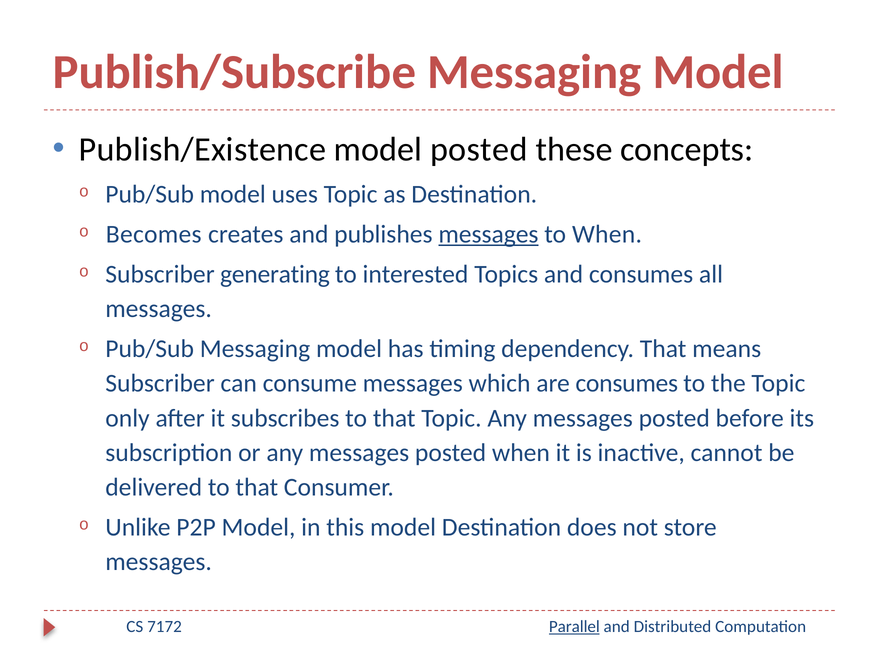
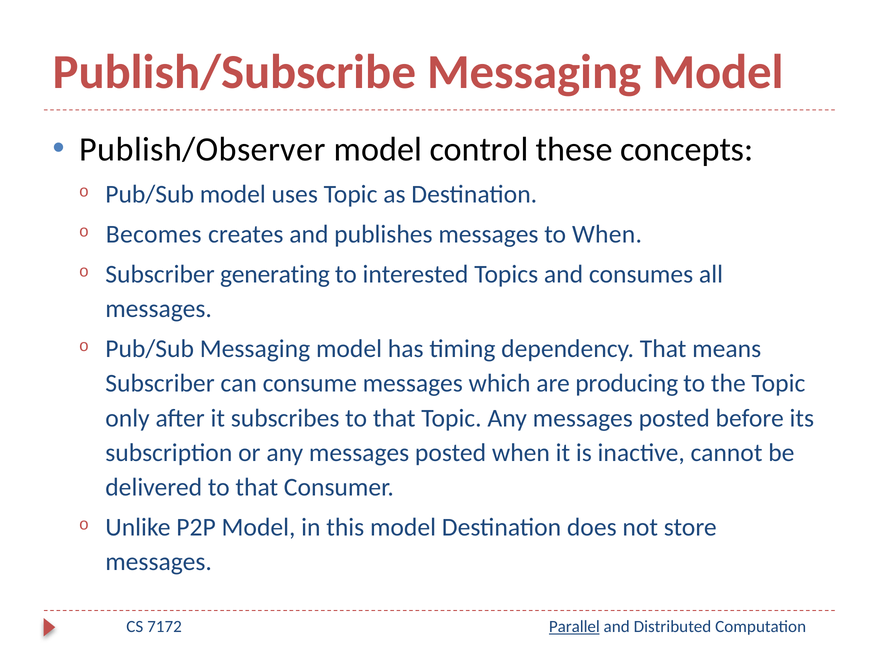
Publish/Existence: Publish/Existence -> Publish/Observer (202, 150)
model posted: posted -> control (479, 150)
messages underline: present -> none (488, 234)
are consumes: consumes -> producing (627, 384)
